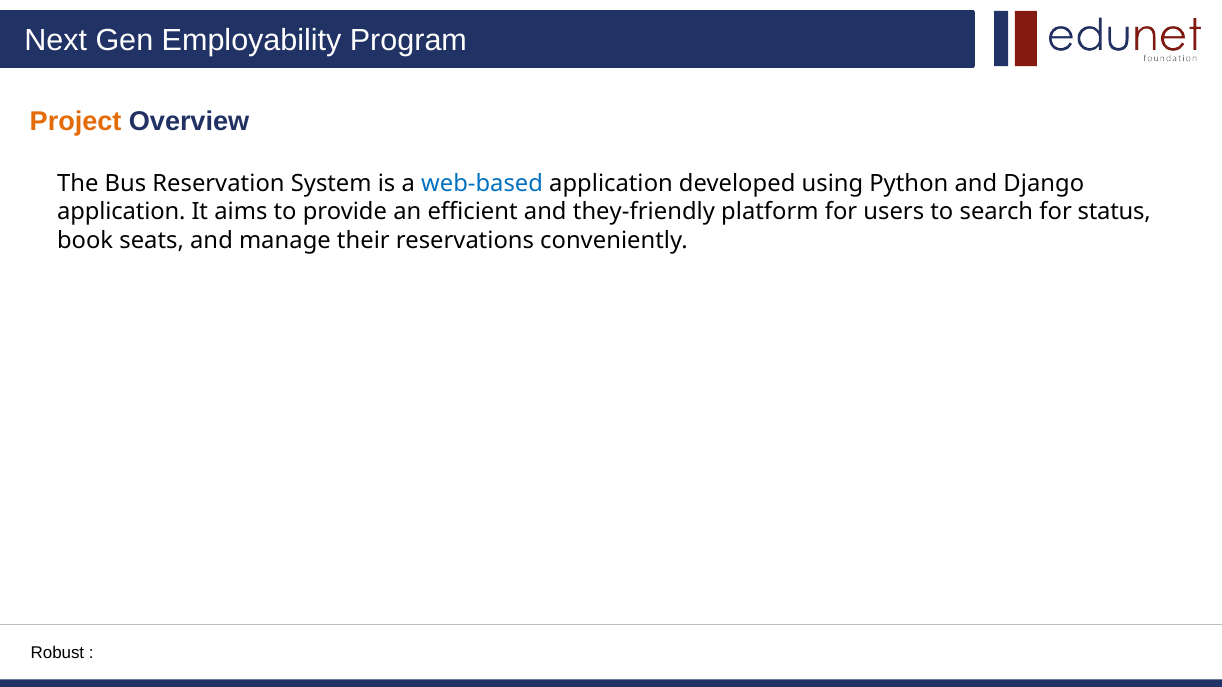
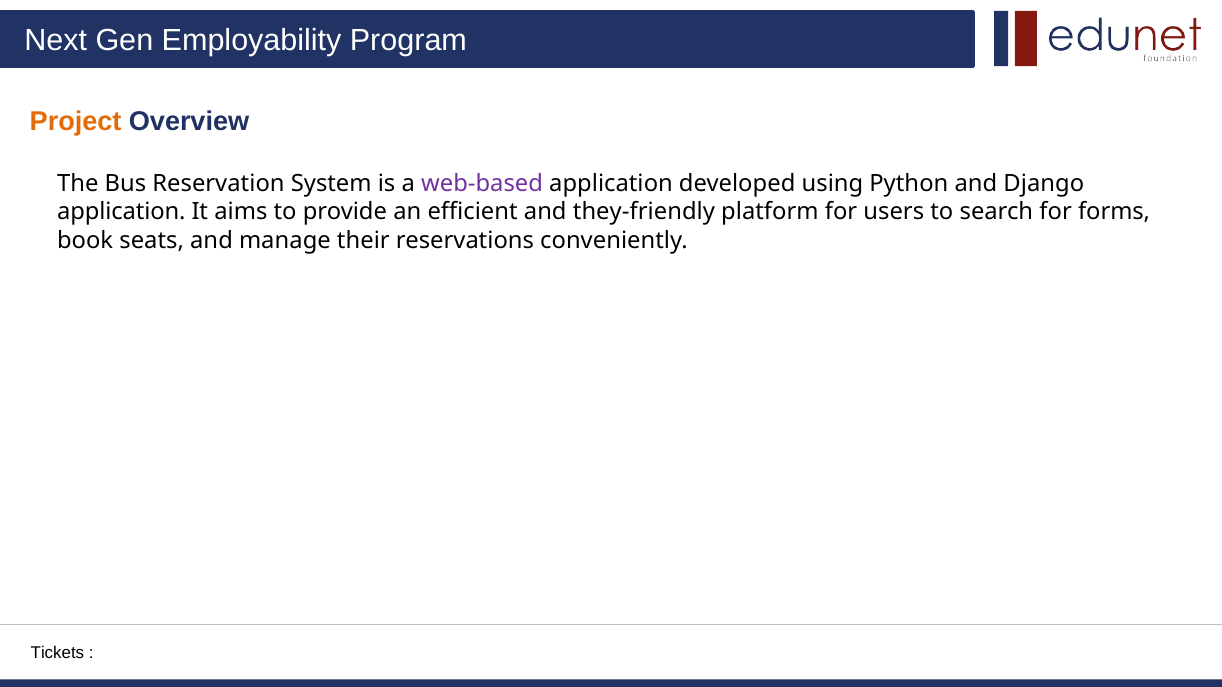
web-based colour: blue -> purple (482, 184)
status: status -> forms (1114, 212)
Robust: Robust -> Tickets (57, 653)
